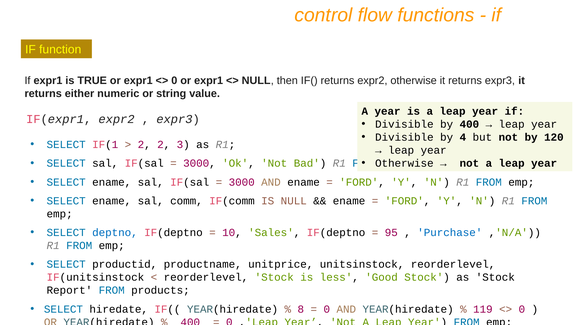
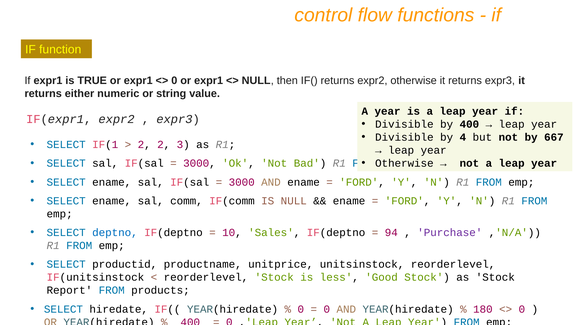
120: 120 -> 667 (554, 137)
95: 95 -> 94 (391, 233)
Purchase colour: blue -> purple (450, 233)
8: 8 -> 0 (301, 309)
119: 119 -> 180 (483, 309)
